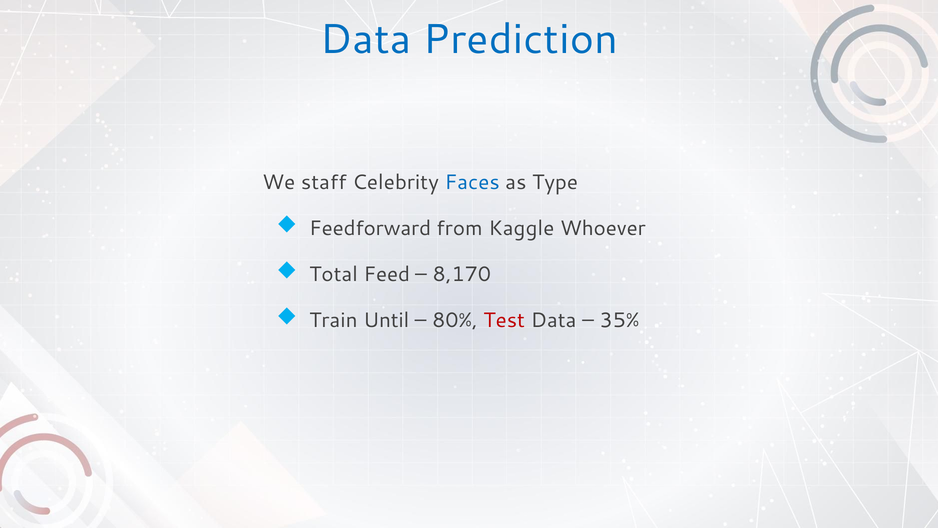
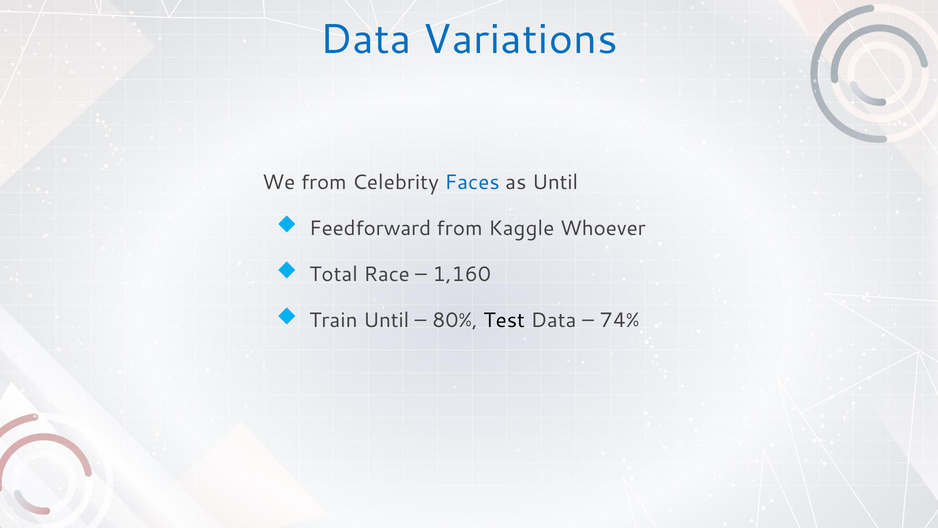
Prediction: Prediction -> Variations (520, 39)
We staff: staff -> from (324, 182)
as Type: Type -> Until (555, 182)
Feed: Feed -> Race (387, 274)
8,170: 8,170 -> 1,160 (462, 274)
Test colour: red -> black (504, 320)
35%: 35% -> 74% (620, 320)
